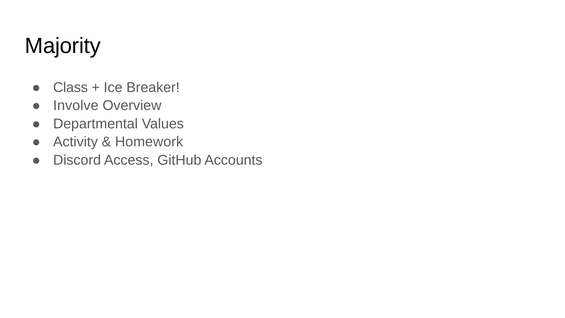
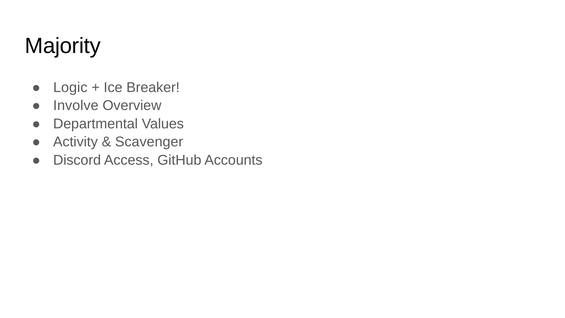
Class: Class -> Logic (70, 87)
Homework: Homework -> Scavenger (149, 142)
